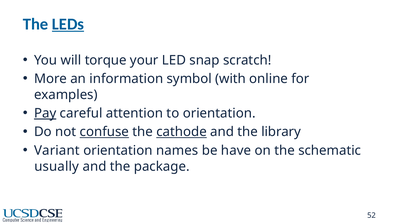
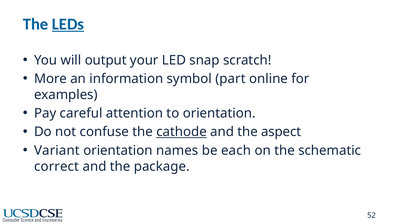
torque: torque -> output (106, 60)
with: with -> part (230, 79)
Pay underline: present -> none (45, 113)
confuse underline: present -> none (104, 132)
library: library -> aspect (281, 132)
have: have -> each (236, 150)
usually: usually -> correct (57, 166)
